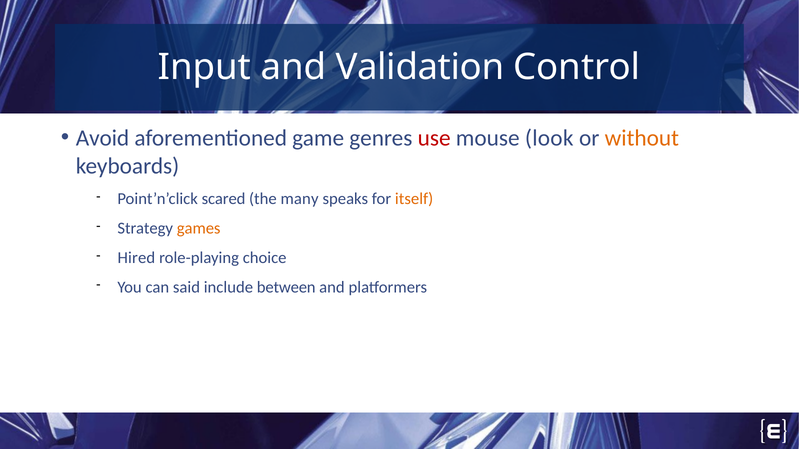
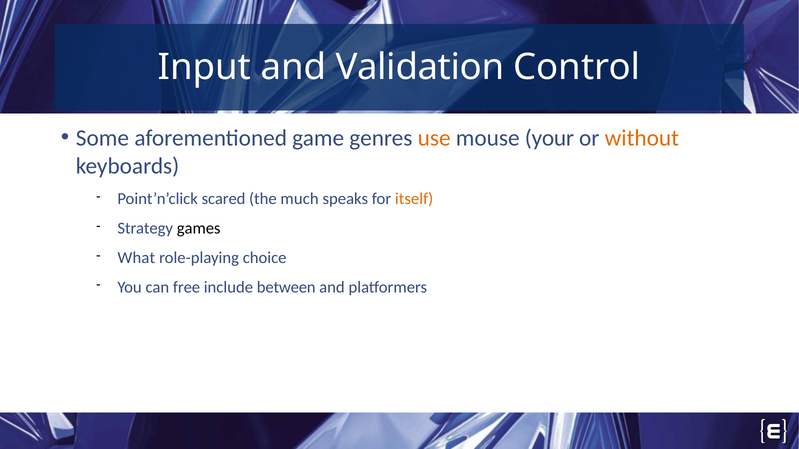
Avoid: Avoid -> Some (102, 138)
use colour: red -> orange (434, 138)
look: look -> your (549, 138)
many: many -> much (300, 199)
games colour: orange -> black (199, 229)
Hired: Hired -> What (136, 258)
said: said -> free (187, 287)
